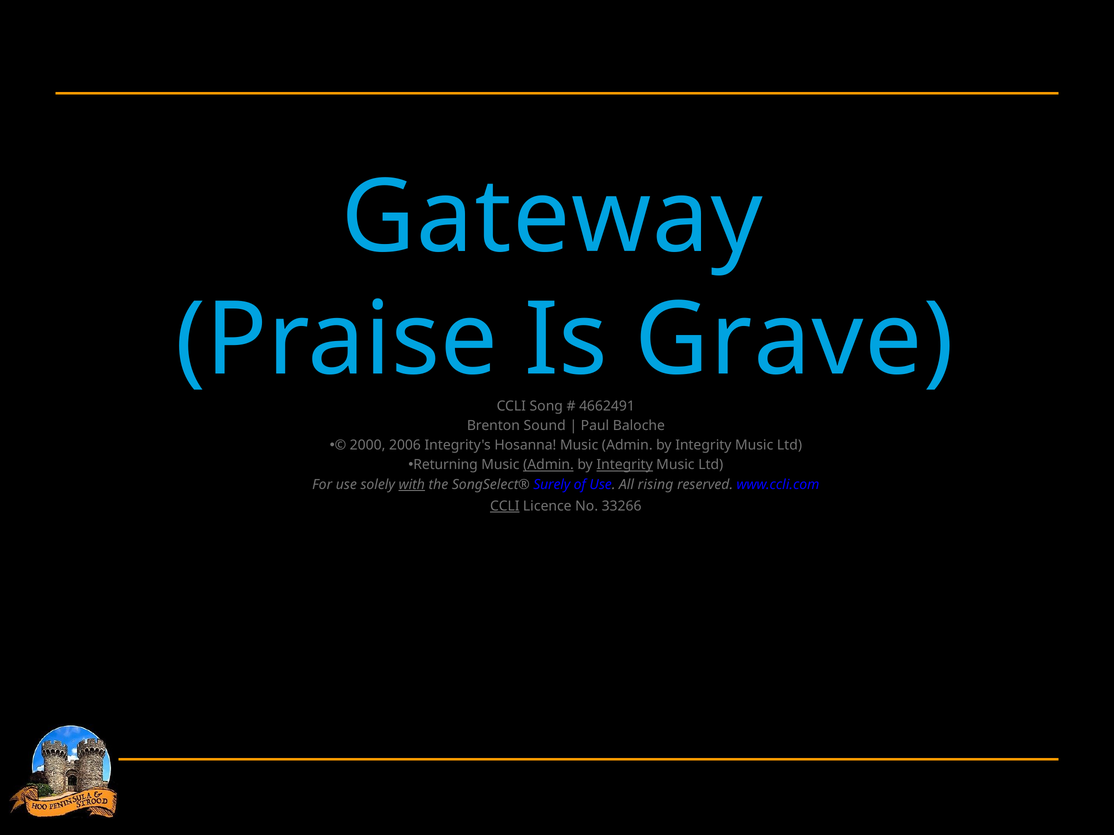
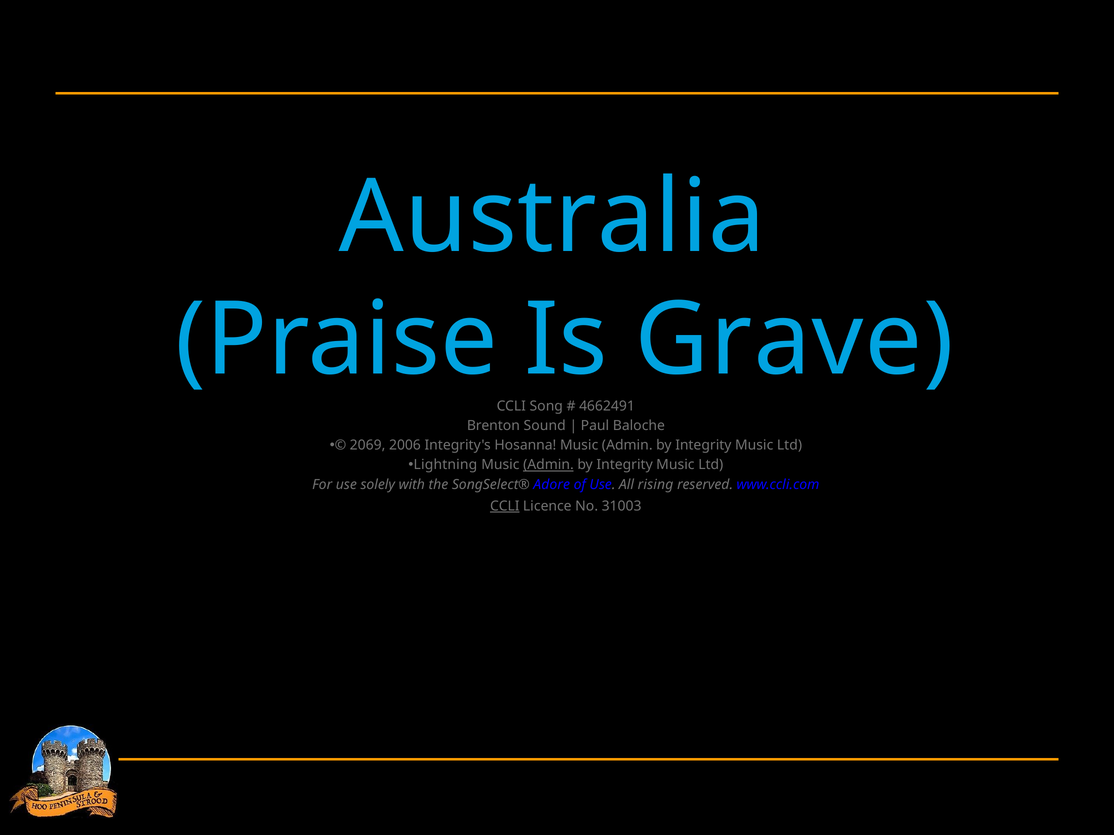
Gateway: Gateway -> Australia (552, 218)
2000: 2000 -> 2069 (368, 446)
Returning: Returning -> Lightning (445, 465)
Integrity underline: present -> none (625, 465)
with underline: present -> none (412, 485)
Surely: Surely -> Adore (552, 485)
33266: 33266 -> 31003 (622, 506)
